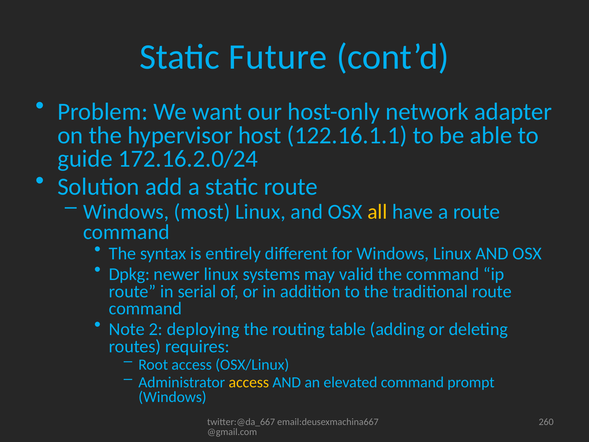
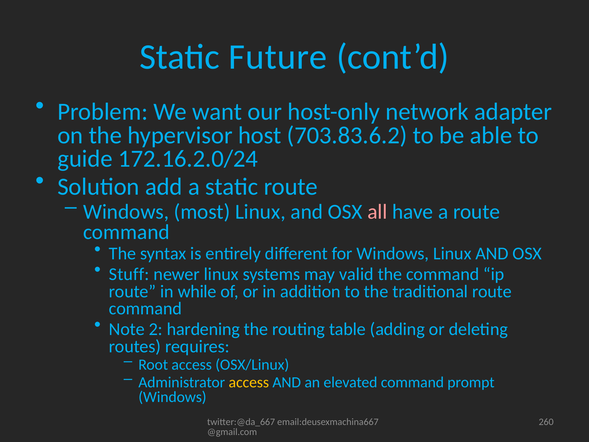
122.16.1.1: 122.16.1.1 -> 703.83.6.2 (347, 135)
all colour: yellow -> pink (377, 212)
Dpkg: Dpkg -> Stuff (129, 274)
serial: serial -> while (197, 291)
deploying: deploying -> hardening (203, 329)
